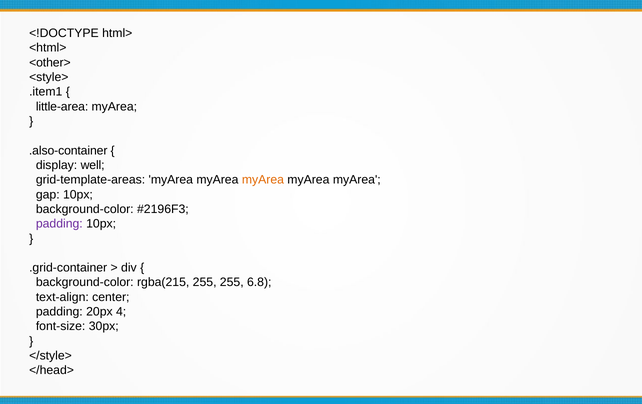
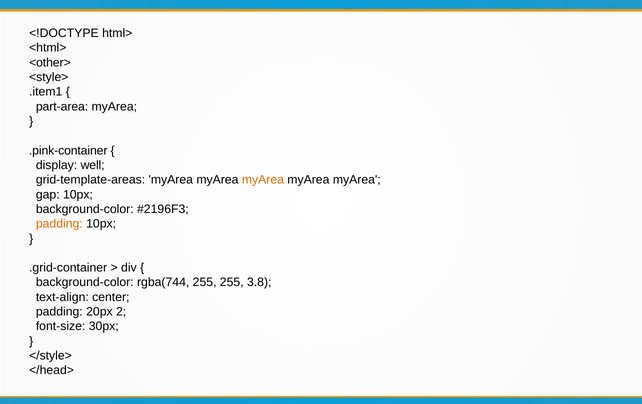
little-area: little-area -> part-area (62, 107)
.also-container: .also-container -> .pink-container (68, 151)
padding colour: purple -> orange (59, 224)
rgba(215: rgba(215 -> rgba(744 (163, 283)
6.8: 6.8 -> 3.8 (259, 283)
4: 4 -> 2 (121, 312)
